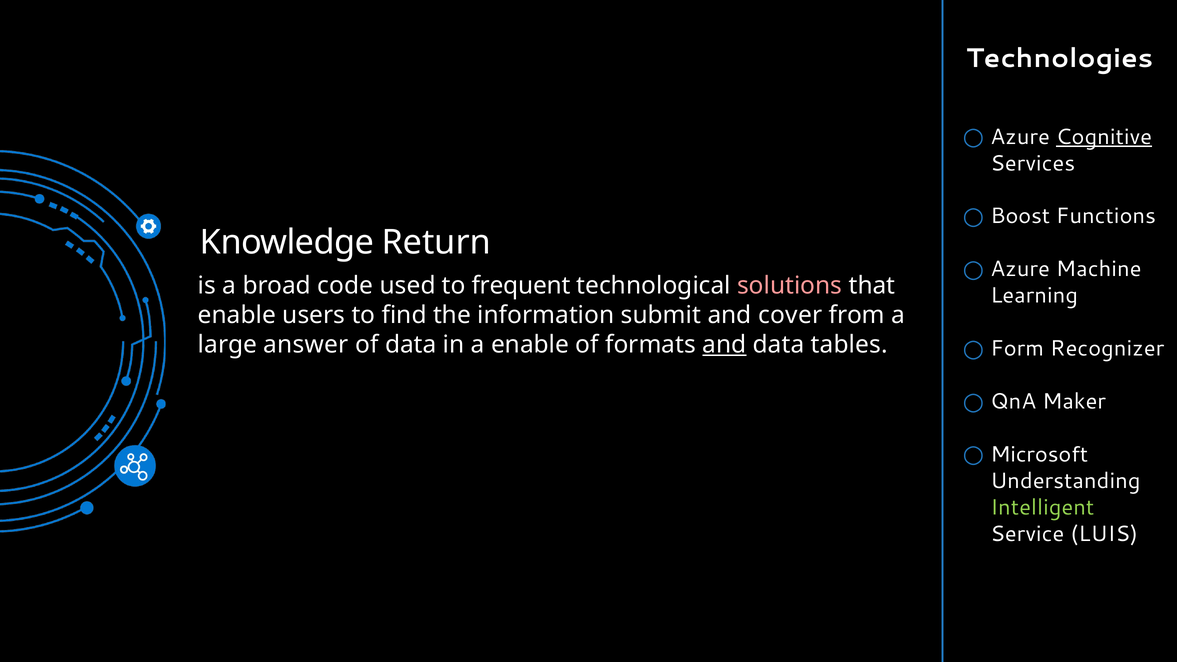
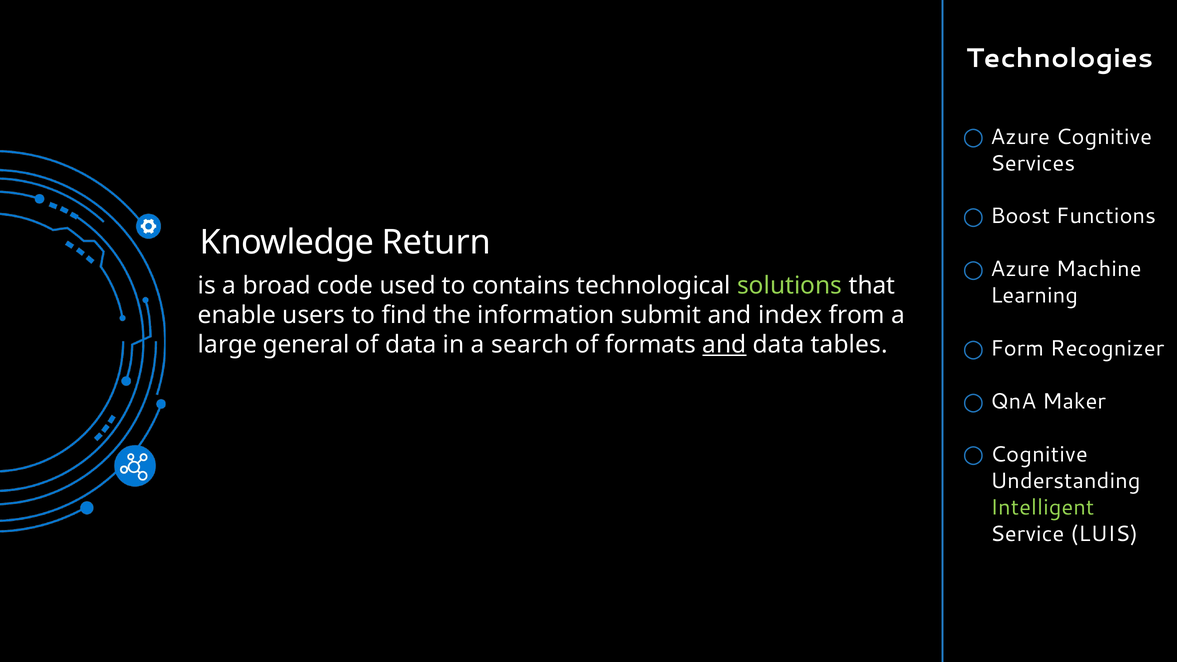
Cognitive underline: present -> none (1104, 137)
frequent: frequent -> contains (521, 286)
solutions colour: pink -> light green (790, 286)
cover: cover -> index (790, 315)
answer: answer -> general (306, 345)
a enable: enable -> search (530, 345)
Microsoft: Microsoft -> Cognitive (1039, 455)
